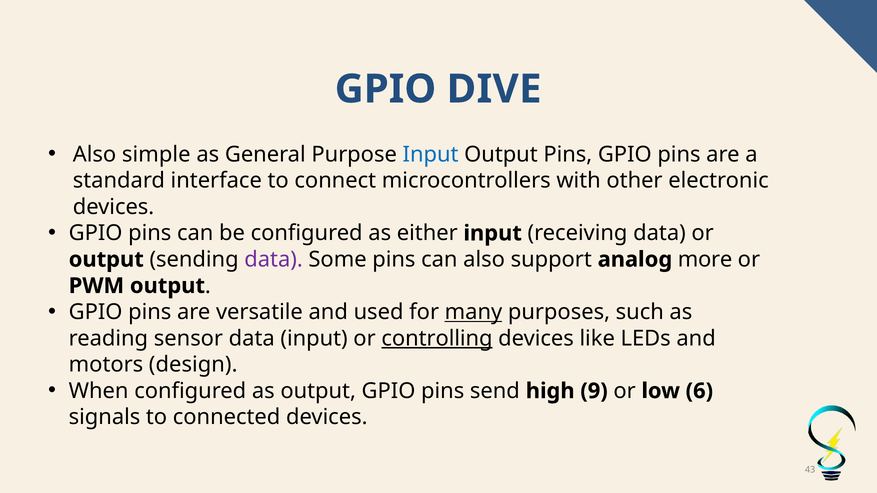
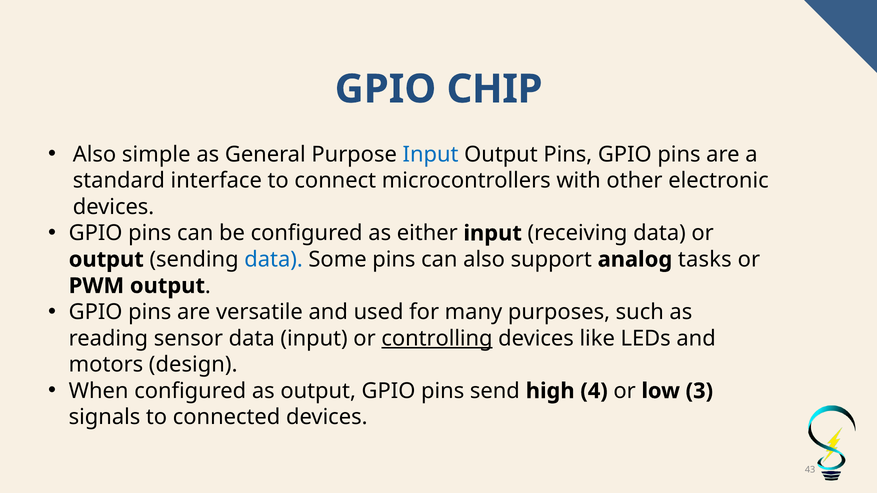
DIVE: DIVE -> CHIP (495, 89)
data colour: purple -> blue (274, 260)
more: more -> tasks (705, 260)
many underline: present -> none (473, 312)
9: 9 -> 4 (594, 391)
6: 6 -> 3 (699, 391)
